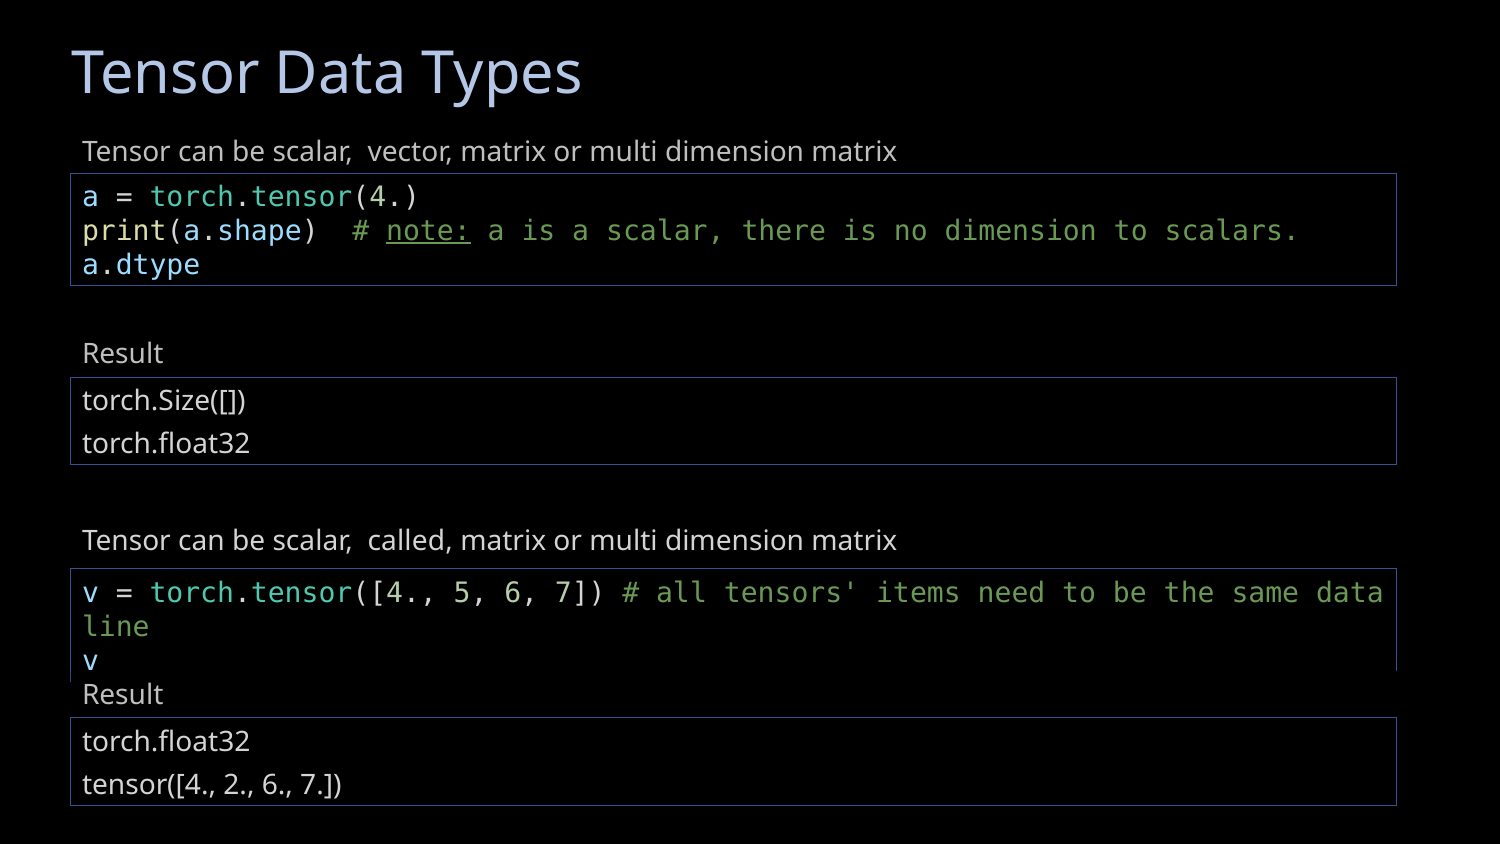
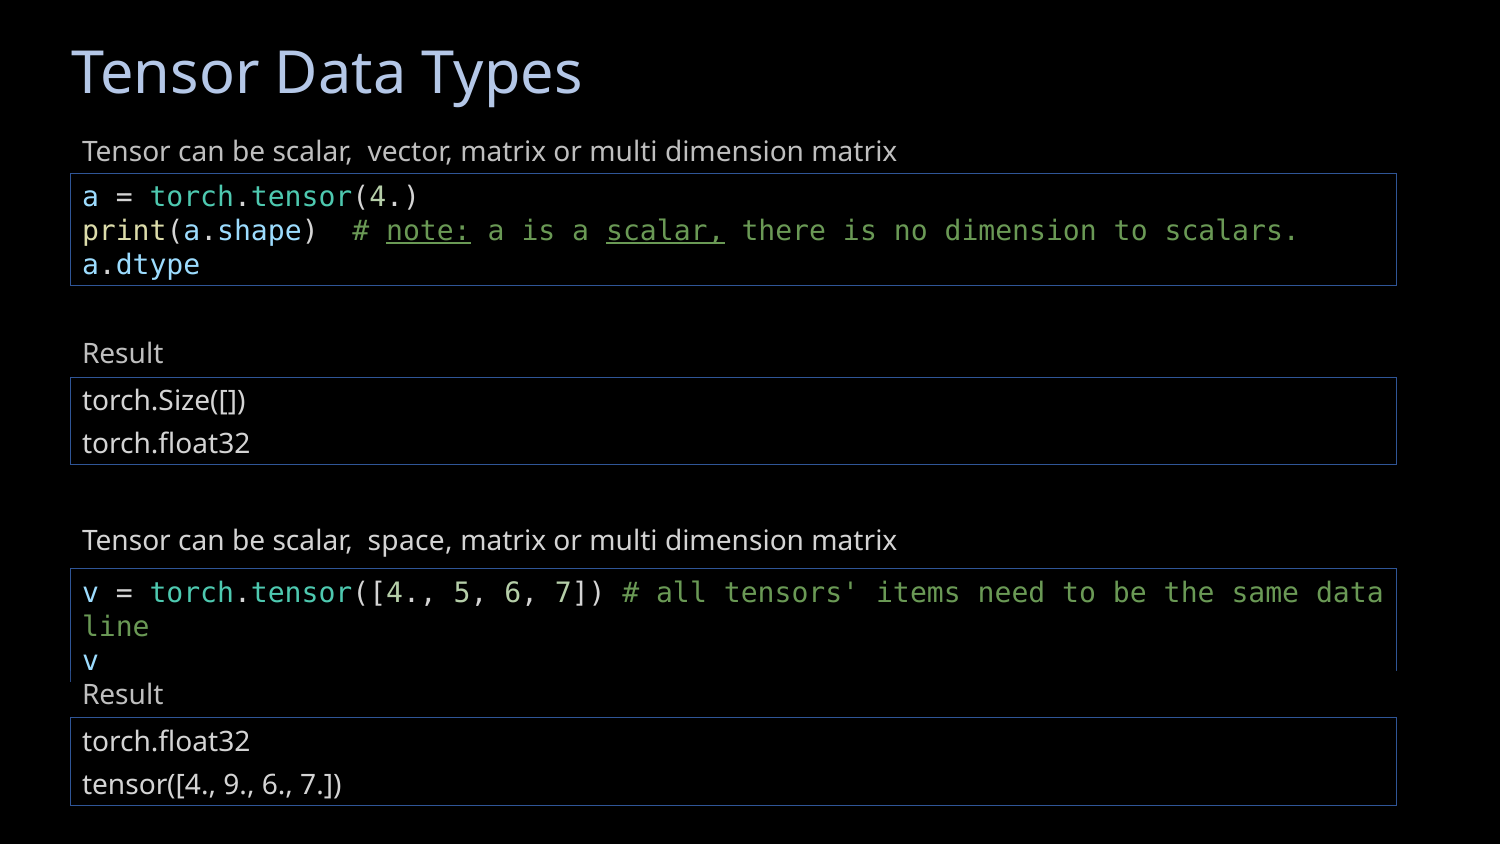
scalar underline: none -> present (665, 231)
called: called -> space (410, 541)
2: 2 -> 9 (239, 785)
